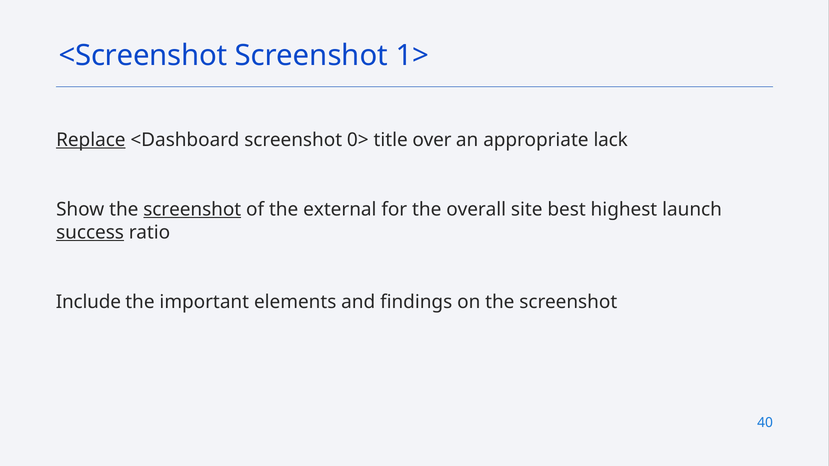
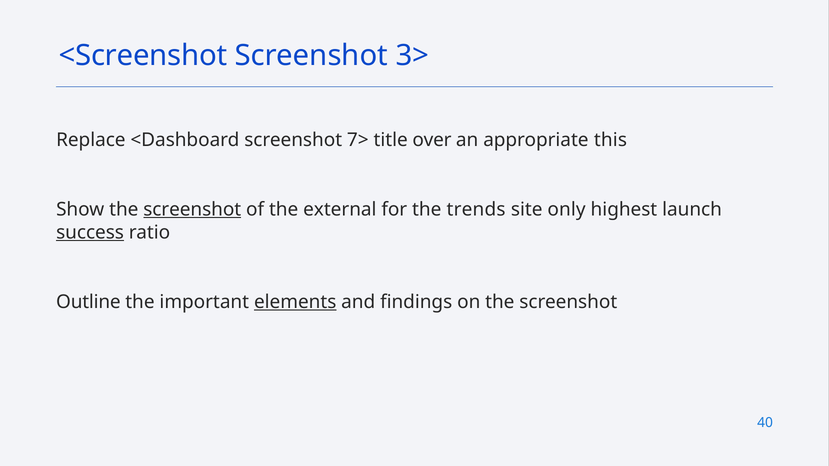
1>: 1> -> 3> (412, 55)
Replace underline: present -> none (91, 140)
0>: 0> -> 7> (358, 140)
lack: lack -> this (610, 140)
overall: overall -> trends (476, 210)
best: best -> only (567, 210)
Include: Include -> Outline (88, 302)
elements underline: none -> present (295, 302)
